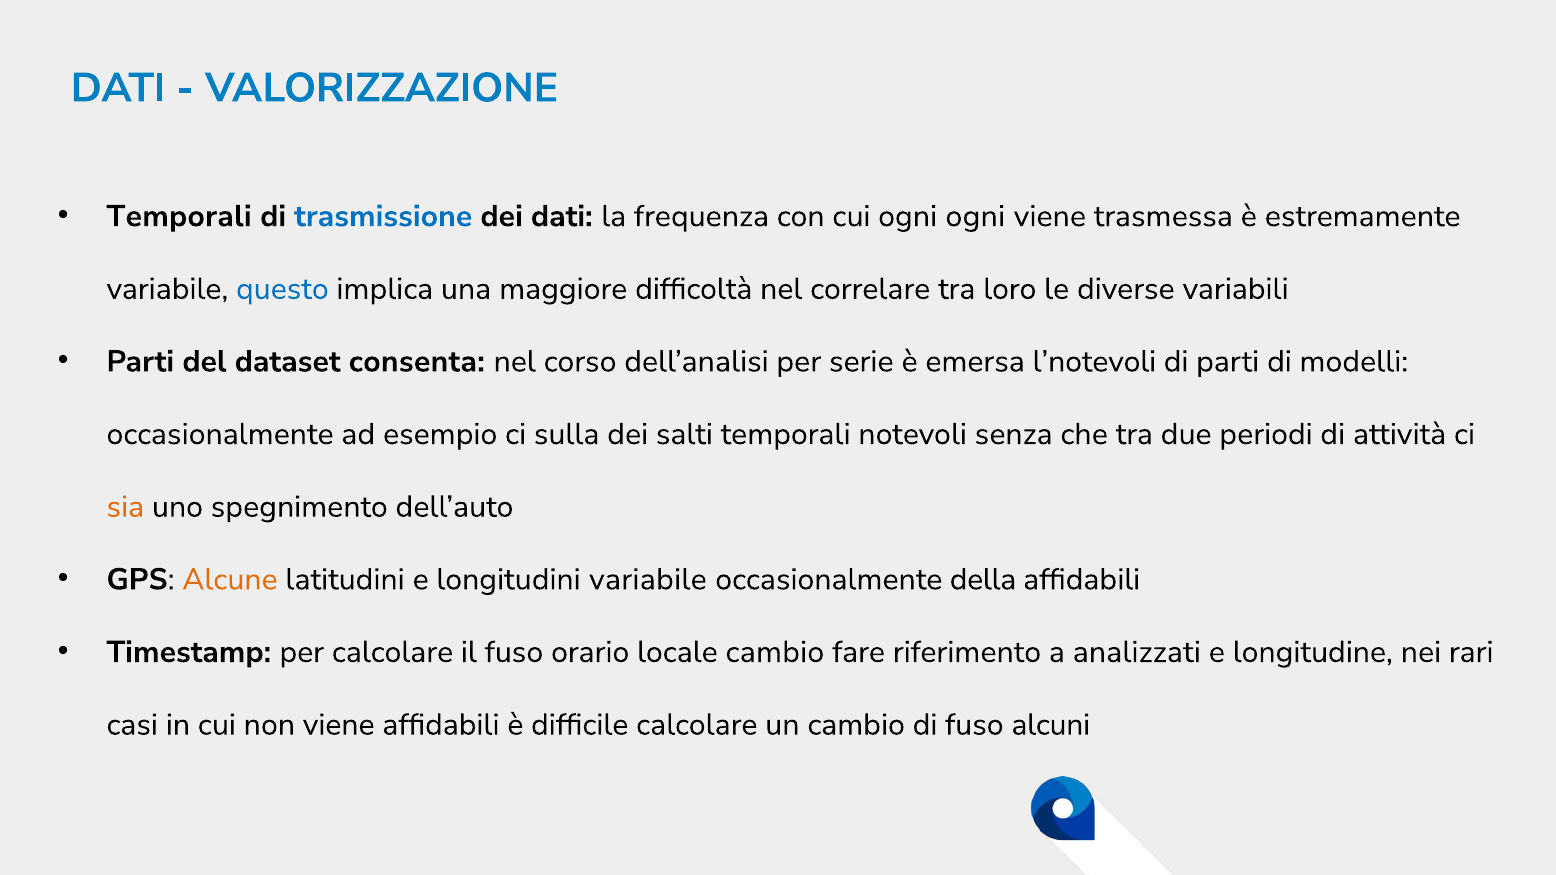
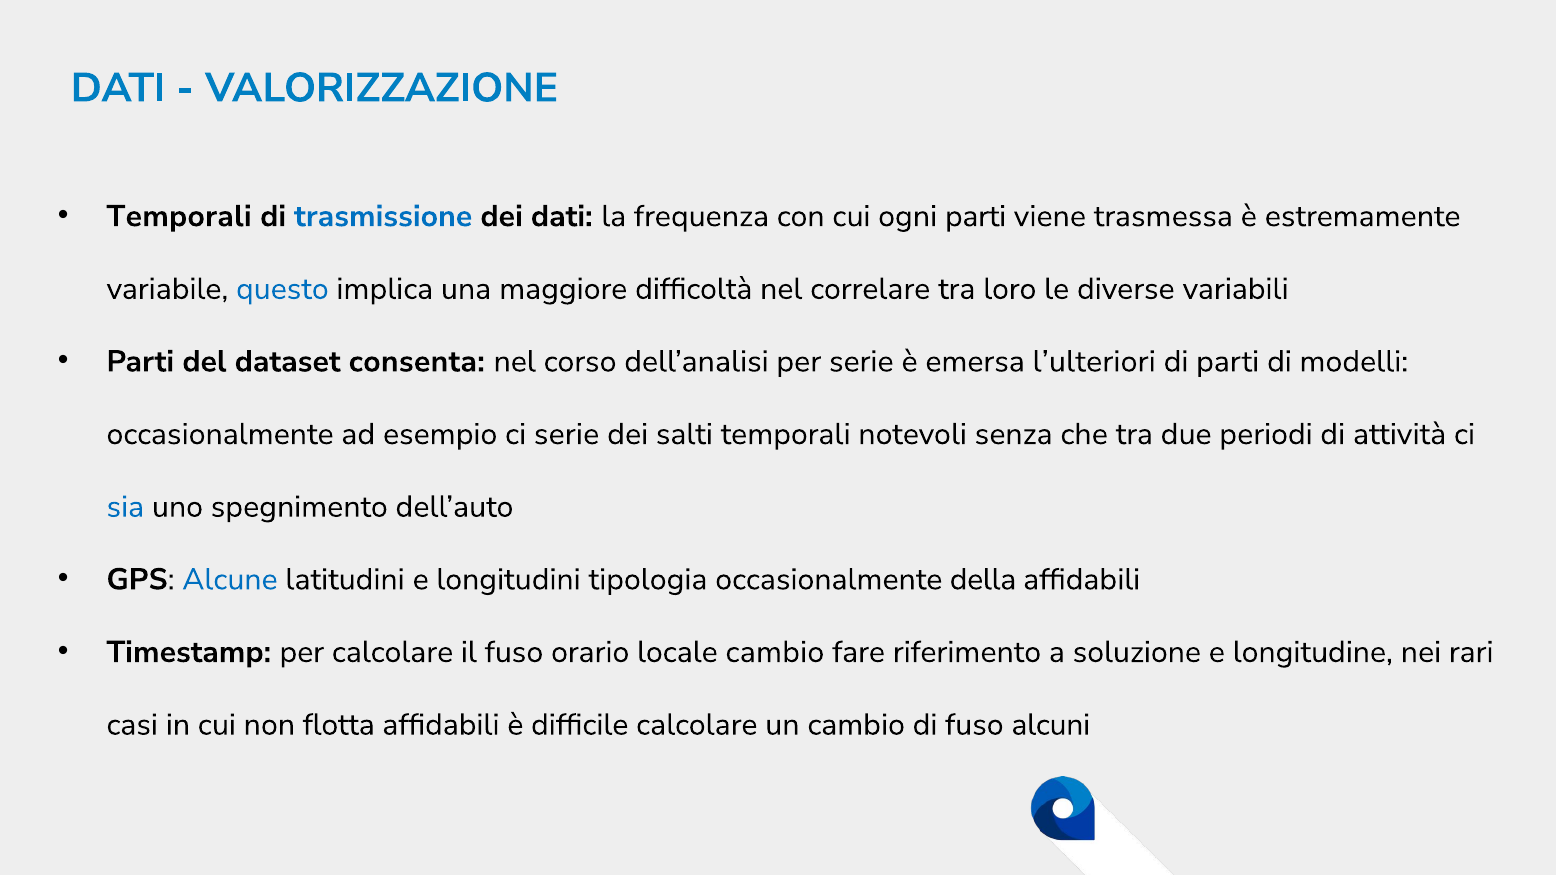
ogni ogni: ogni -> parti (976, 216)
l’notevoli: l’notevoli -> l’ulteriori (1094, 362)
ci sulla: sulla -> serie (567, 434)
sia colour: orange -> blue (125, 507)
Alcune colour: orange -> blue (230, 580)
longitudini variabile: variabile -> tipologia (648, 580)
analizzati: analizzati -> soluzione (1137, 652)
non viene: viene -> flotta (339, 725)
